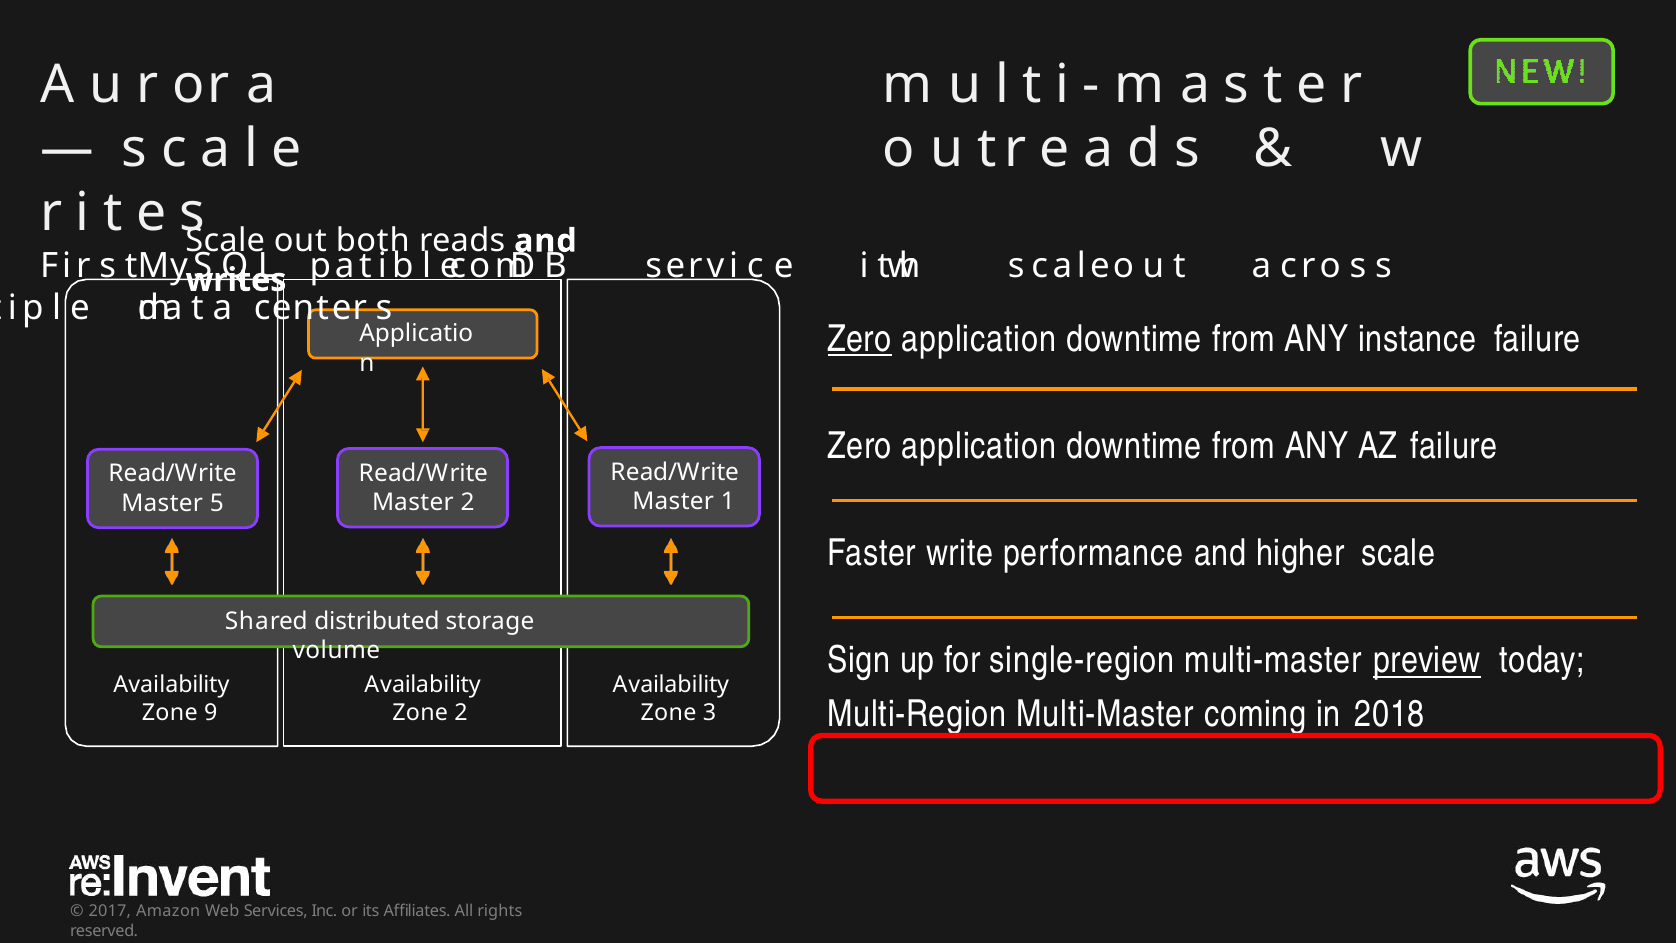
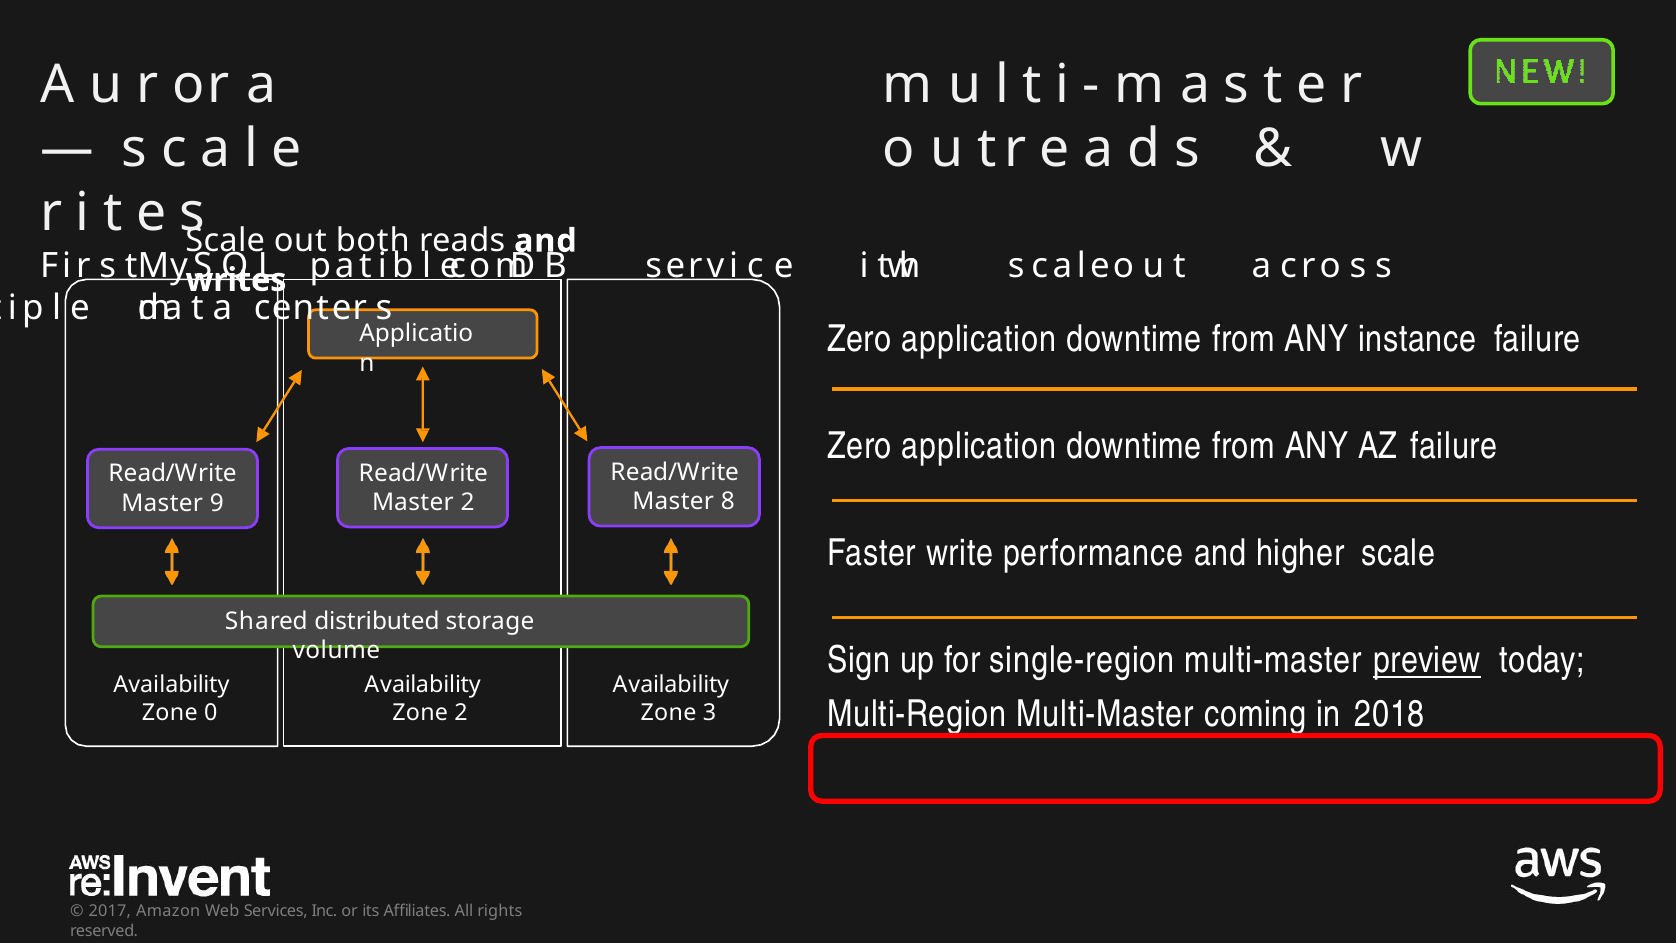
Zero underline: present -> none (860, 339)
1: 1 -> 8 (728, 501)
5: 5 -> 9 (217, 503)
9: 9 -> 0 (211, 712)
